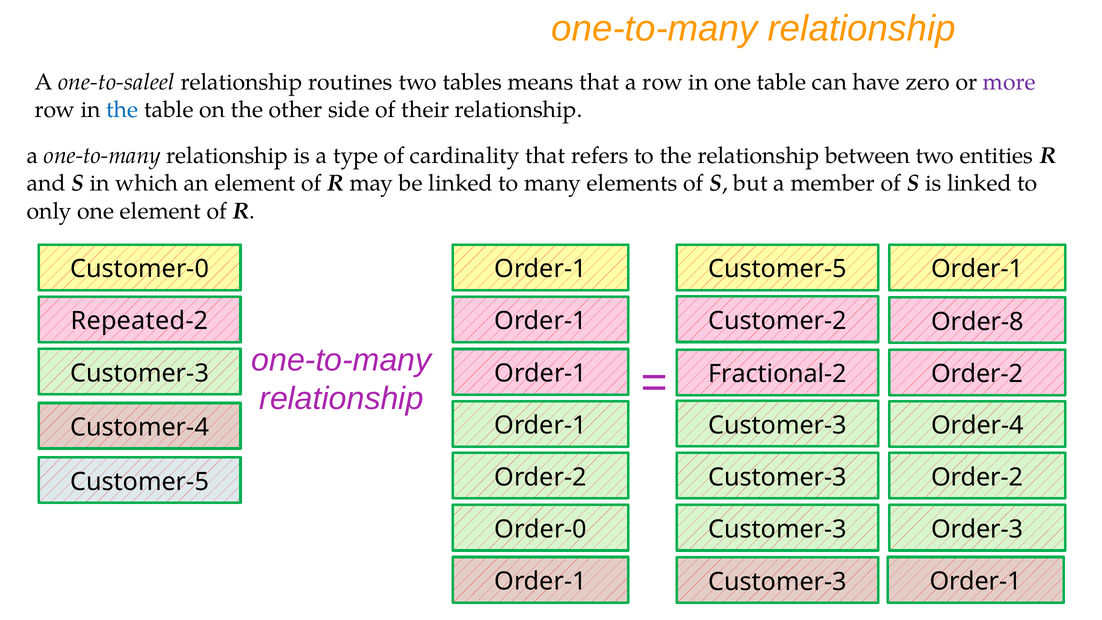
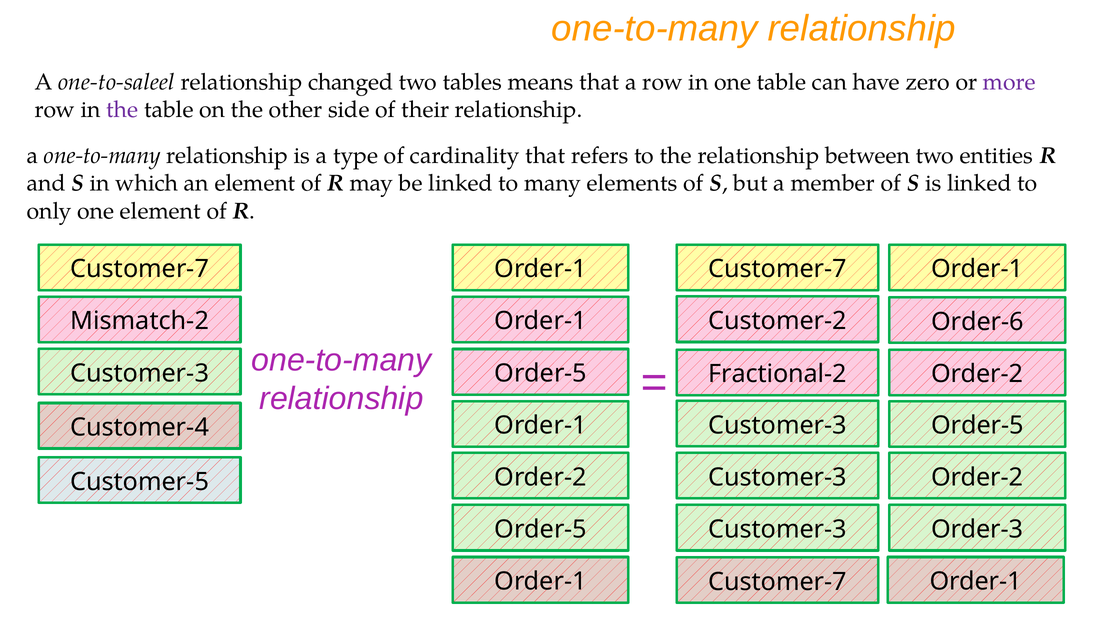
routines: routines -> changed (351, 82)
the colour: blue -> purple (122, 110)
Customer-0: Customer-0 -> Customer-7 (140, 269)
Customer-5: Customer-5 -> Customer-7 (778, 269)
Order-8: Order-8 -> Order-6 (977, 322)
Repeated-2: Repeated-2 -> Mismatch-2 (140, 321)
Order-1: Order-1 -> Order-5 (541, 373)
Order-4: Order-4 -> Order-5 (977, 426)
Order-0: Order-0 -> Order-5 (541, 529)
Customer-3: Customer-3 -> Customer-7 (778, 582)
